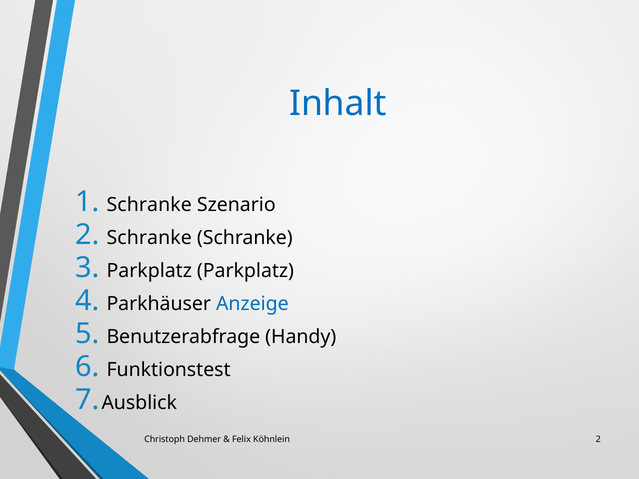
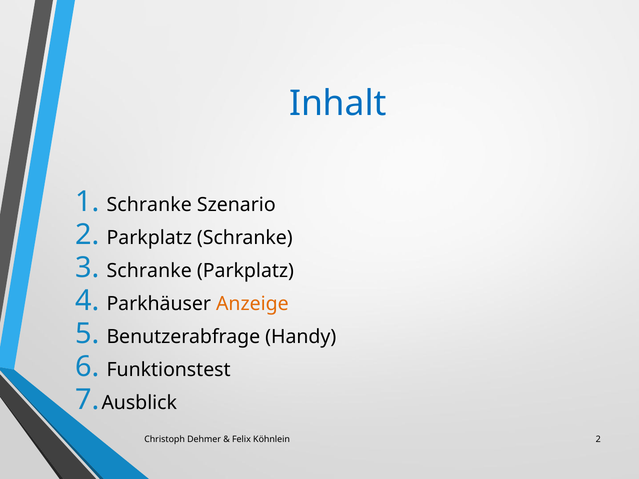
2 Schranke: Schranke -> Parkplatz (149, 238)
Parkplatz: Parkplatz -> Schranke (149, 271)
Anzeige colour: blue -> orange (252, 304)
